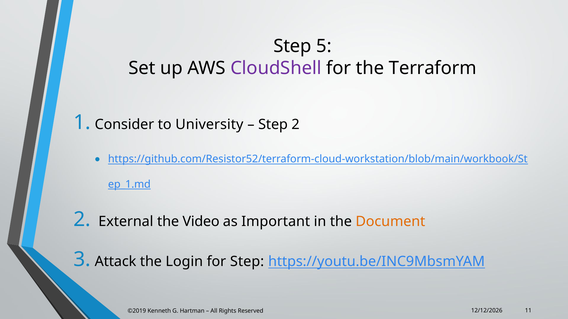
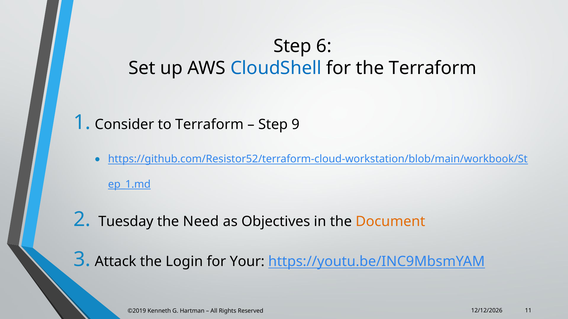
5: 5 -> 6 (324, 46)
CloudShell colour: purple -> blue (276, 68)
to University: University -> Terraform (209, 125)
Step 2: 2 -> 9 (296, 125)
External: External -> Tuesday (126, 222)
Video: Video -> Need (201, 222)
Important: Important -> Objectives (276, 222)
for Step: Step -> Your (247, 262)
